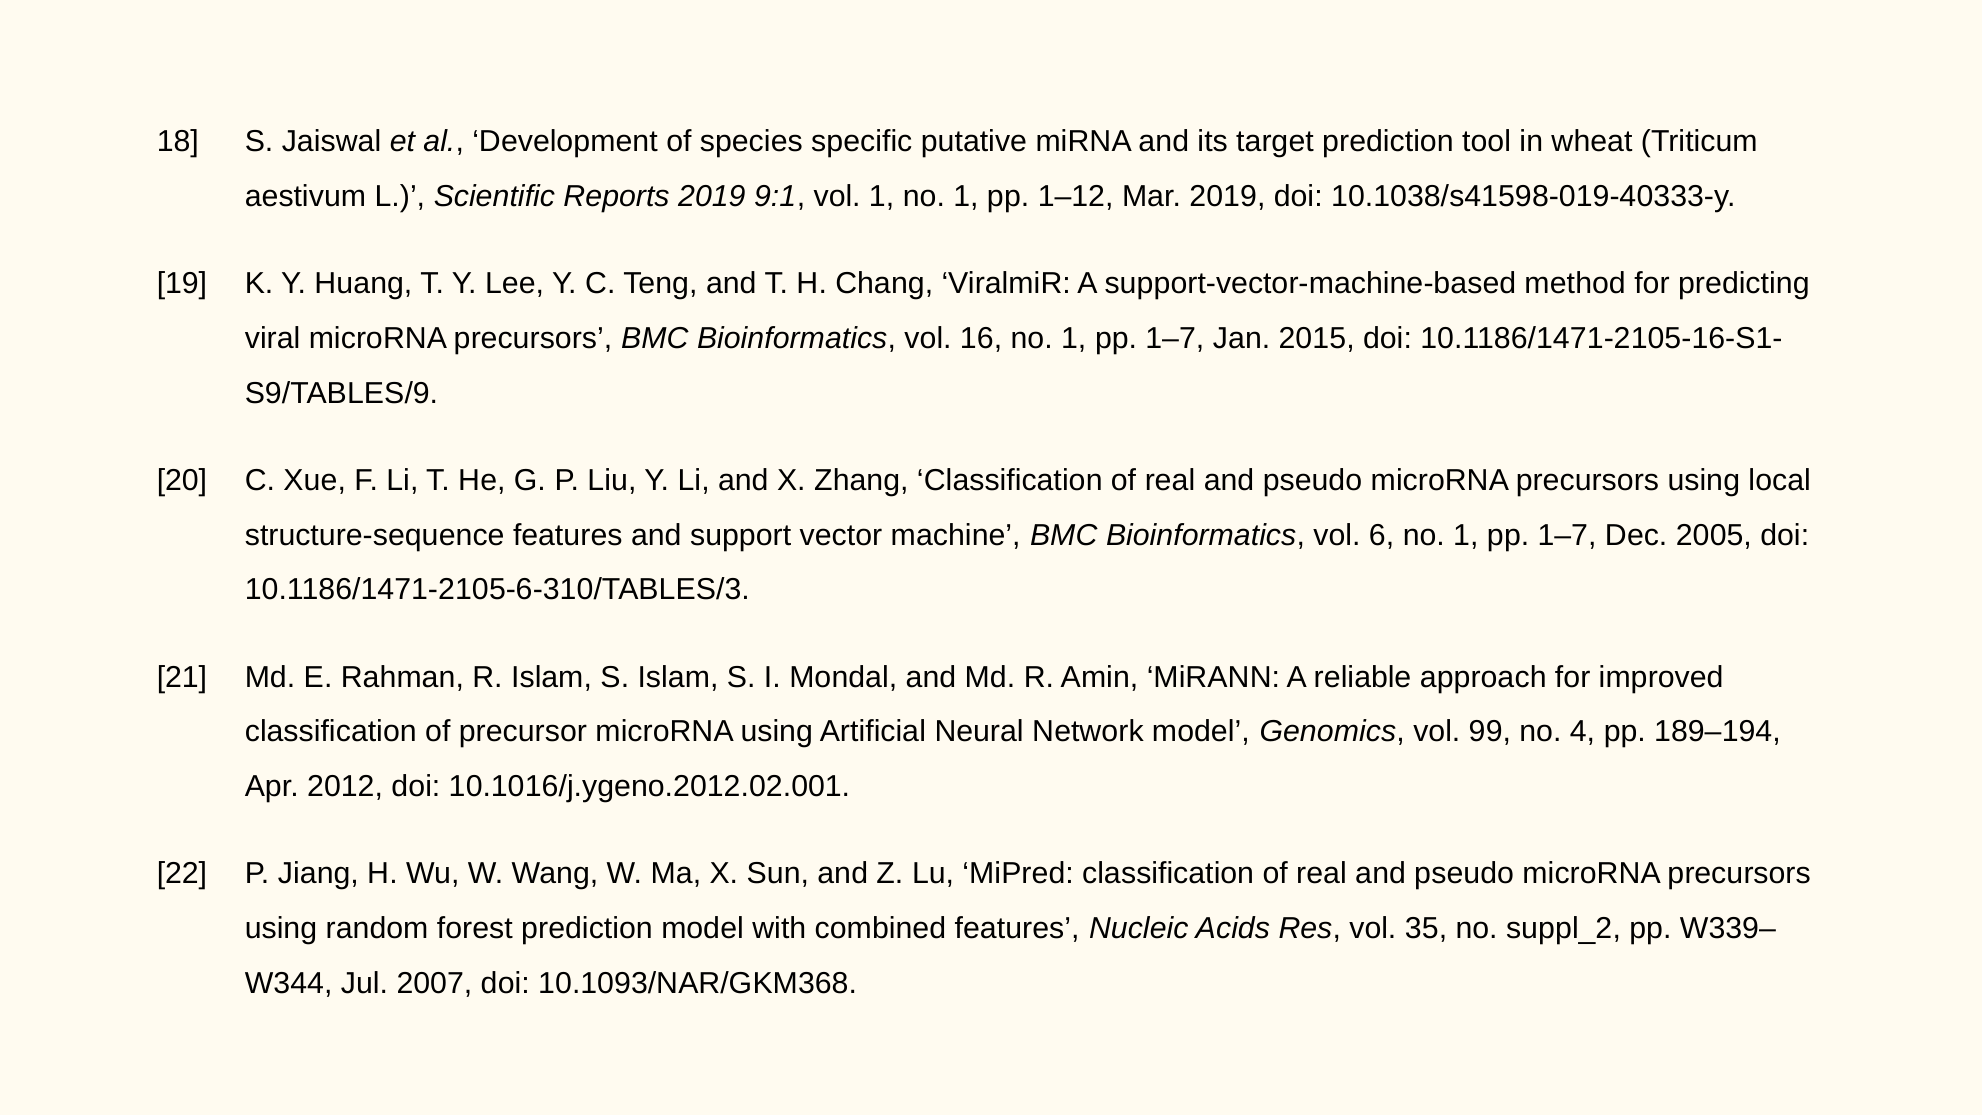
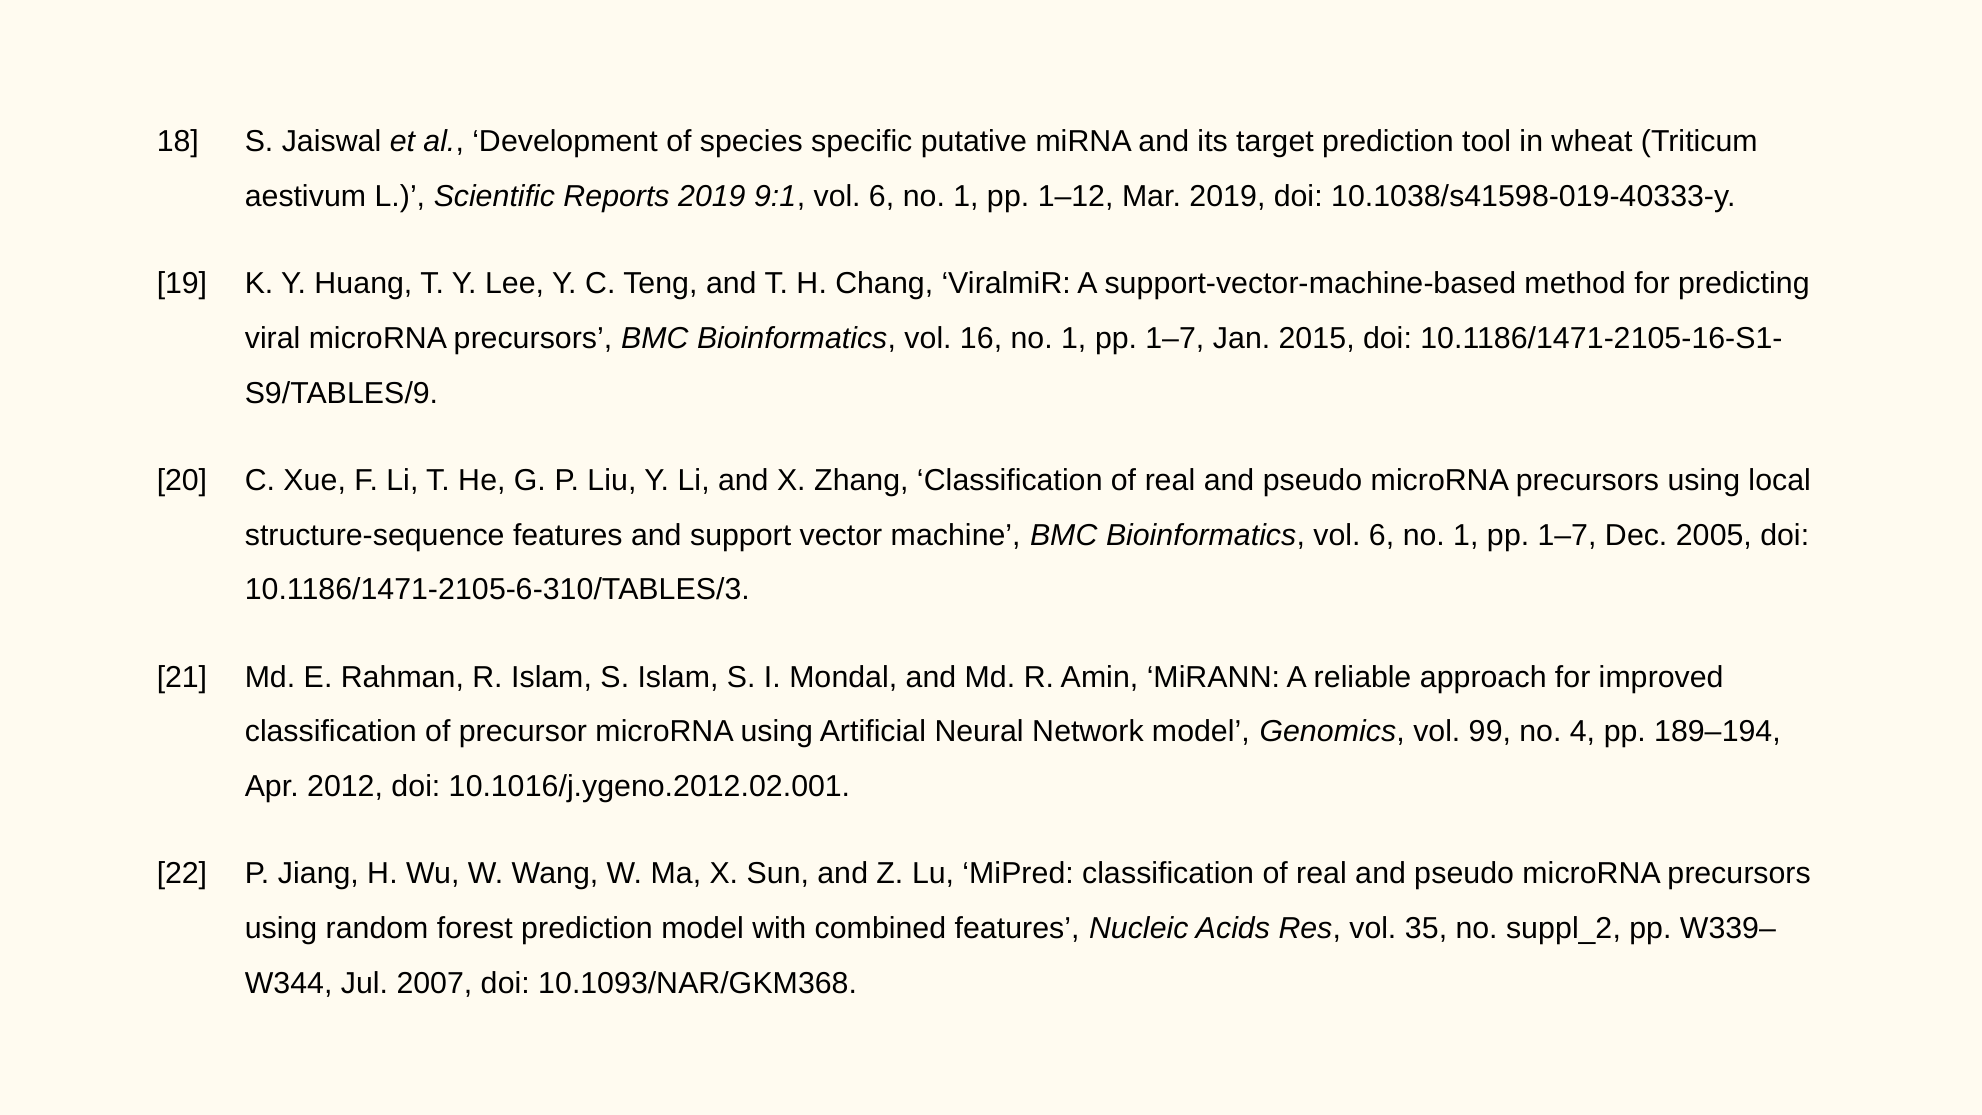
9:1 vol 1: 1 -> 6 (882, 196)
